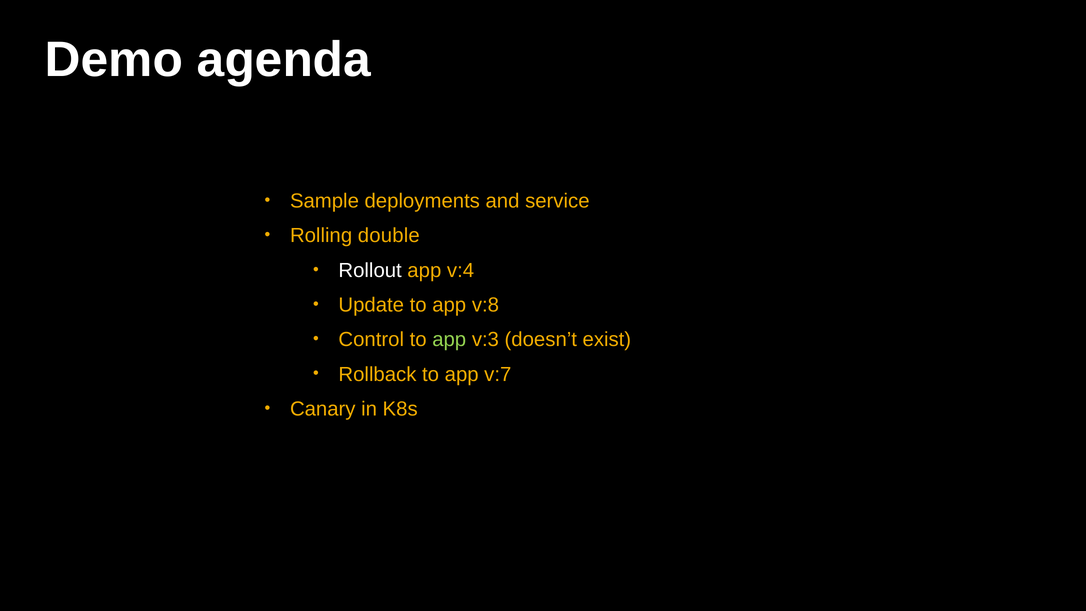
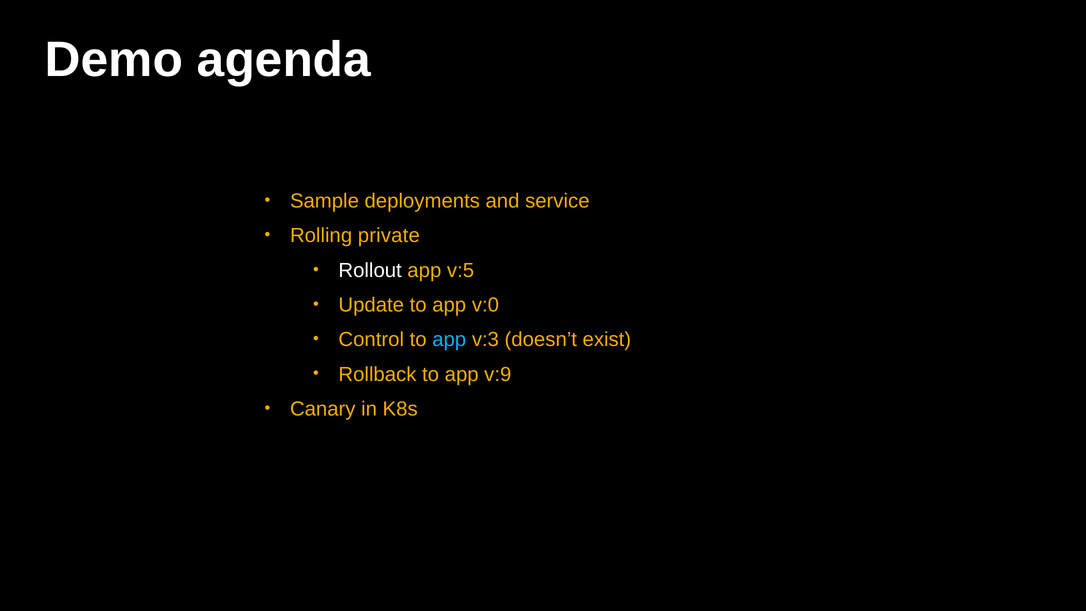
double: double -> private (389, 236)
v:4: v:4 -> v:5 (461, 270)
v:8: v:8 -> v:0 (485, 305)
app colour: light green -> light blue (449, 339)
v:7: v:7 -> v:9 (498, 374)
